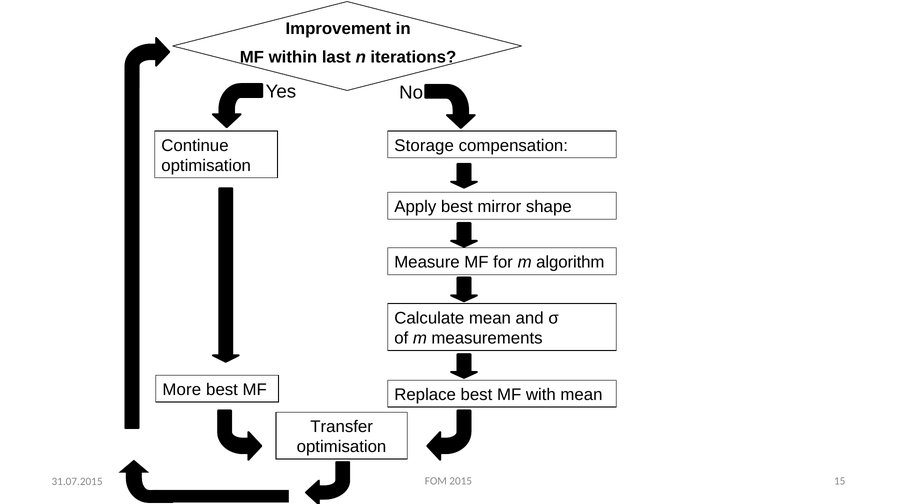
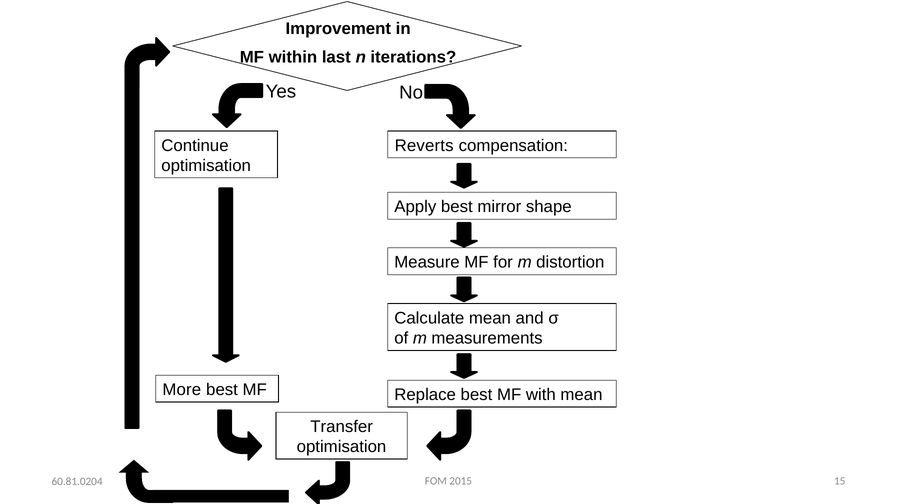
Storage: Storage -> Reverts (424, 146)
algorithm: algorithm -> distortion (570, 263)
31.07.2015: 31.07.2015 -> 60.81.0204 (77, 482)
